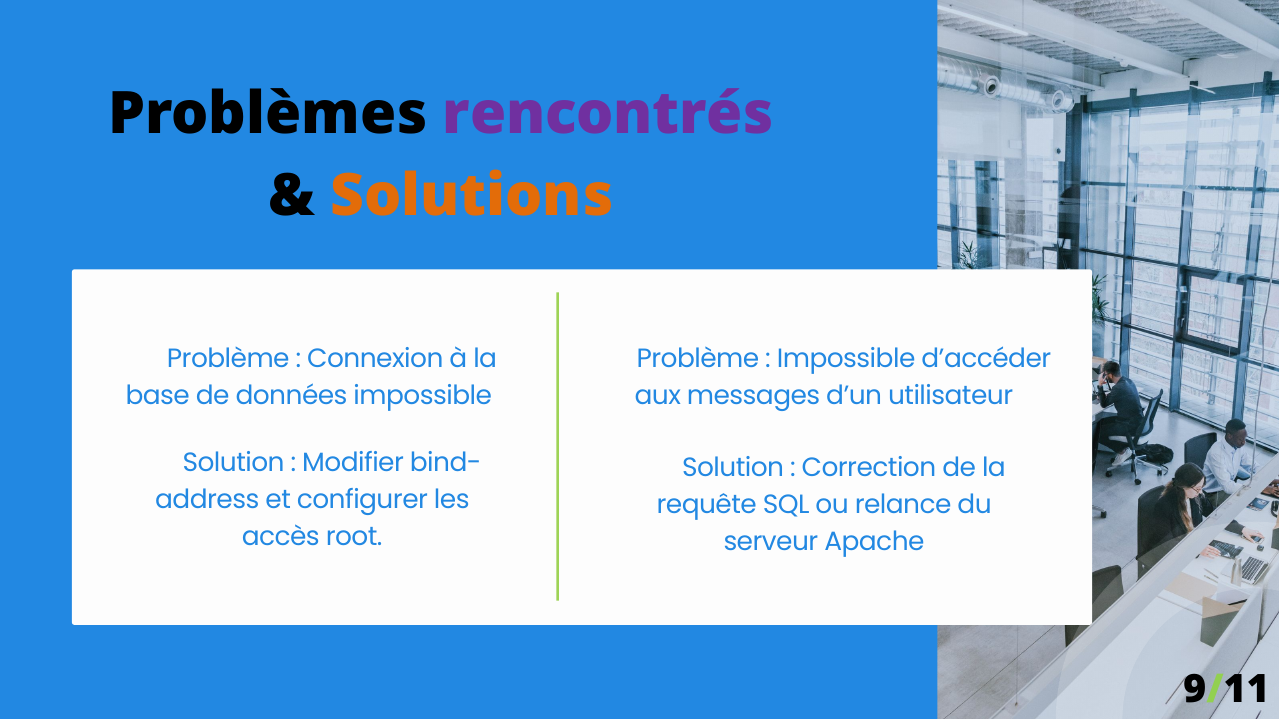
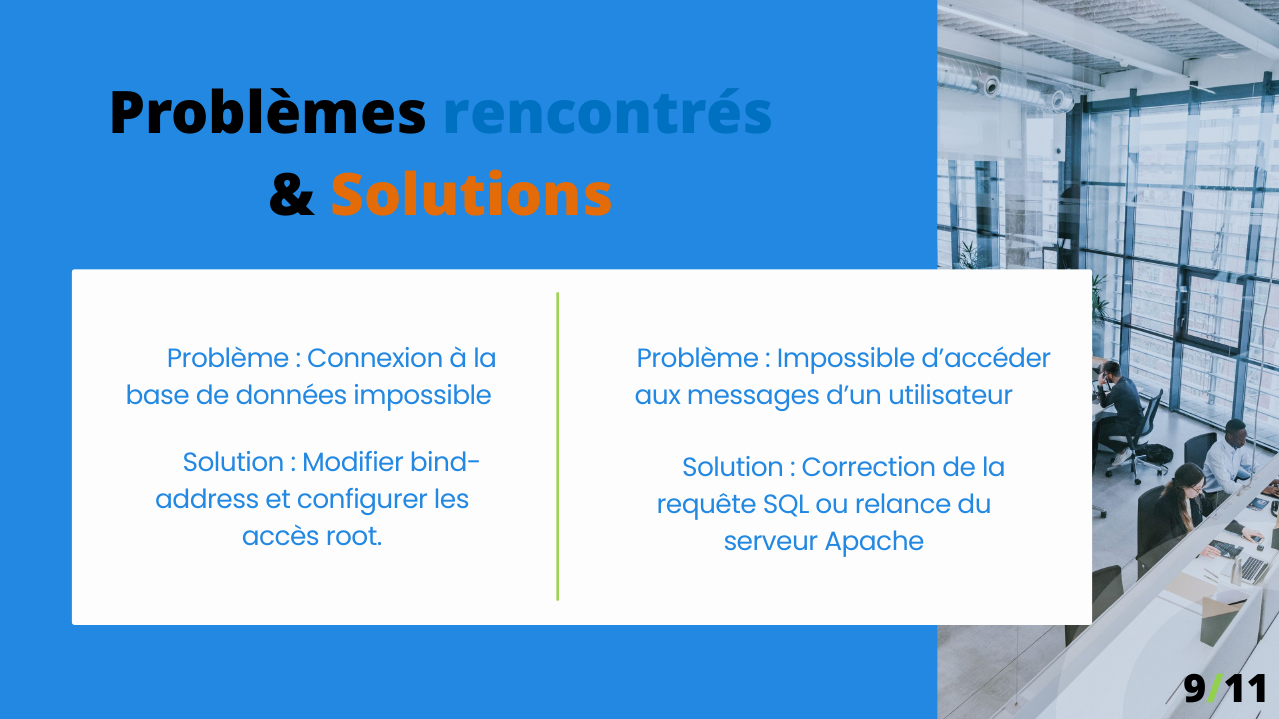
rencontrés colour: purple -> blue (608, 114)
